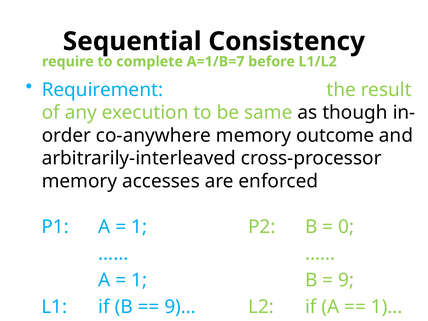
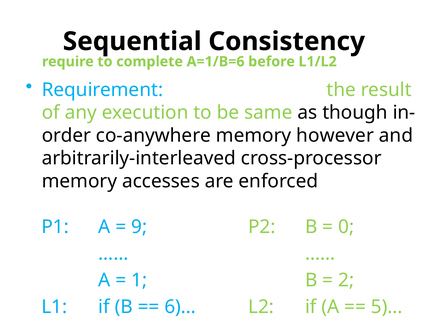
A=1/B=7: A=1/B=7 -> A=1/B=6 (216, 62)
outcome: outcome -> however (335, 135)
1: 1 -> 9 (139, 227)
9: 9 -> 2 (346, 280)
9)…: 9)… -> 6)… (180, 307)
1)…: 1)… -> 5)… (387, 307)
